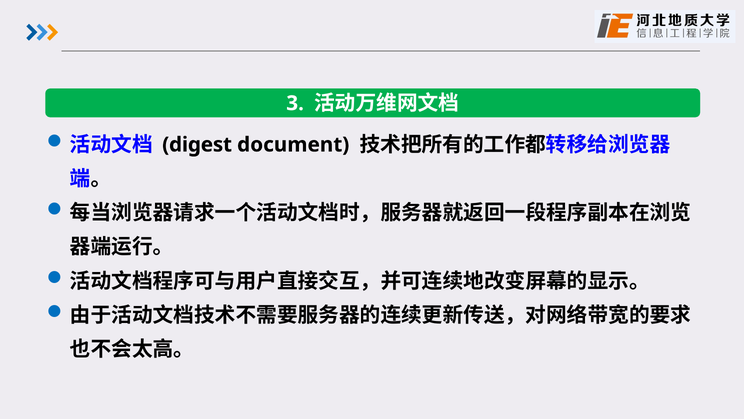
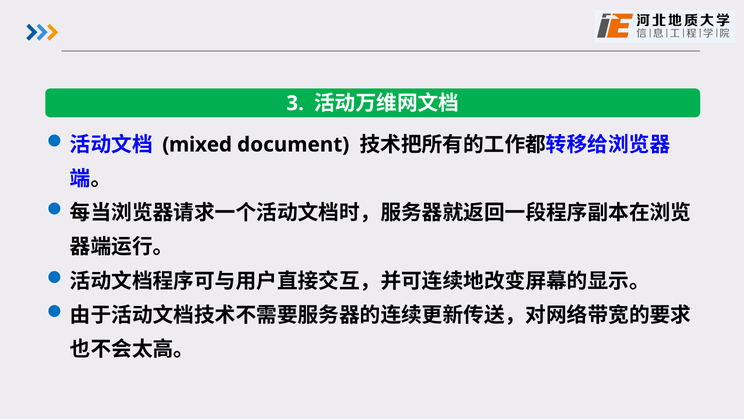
digest: digest -> mixed (197, 145)
